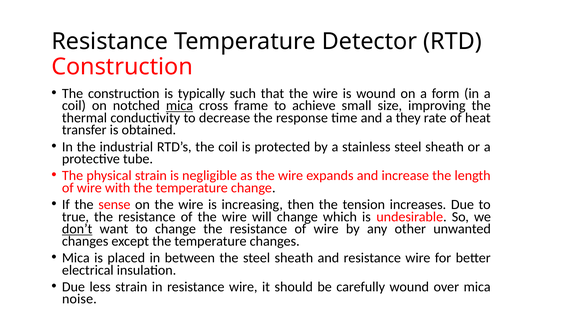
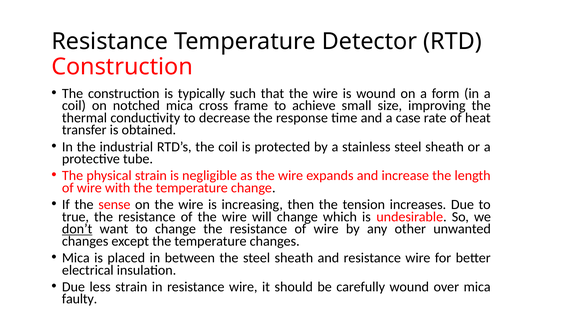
mica underline: present -> none (179, 106)
they: they -> case (408, 118)
noise: noise -> faulty (80, 299)
